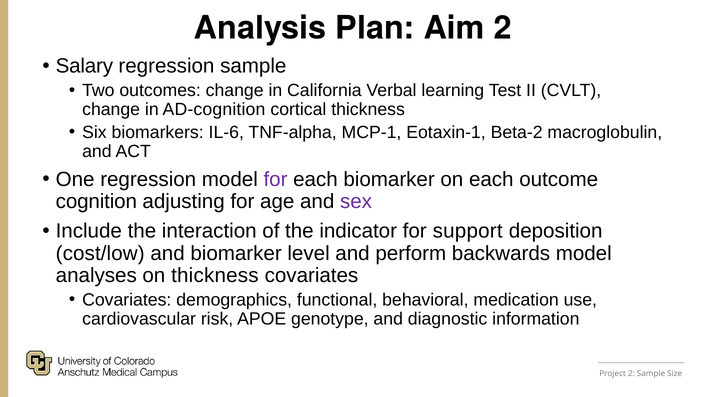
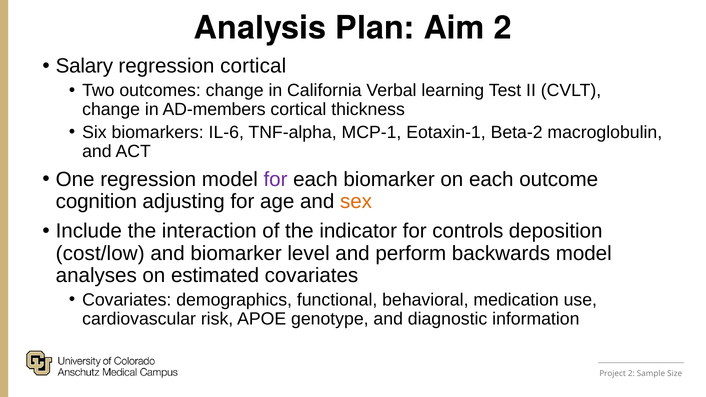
regression sample: sample -> cortical (253, 66)
AD-cognition: AD-cognition -> AD-members (214, 110)
sex colour: purple -> orange (356, 202)
support: support -> controls (468, 231)
on thickness: thickness -> estimated (215, 276)
